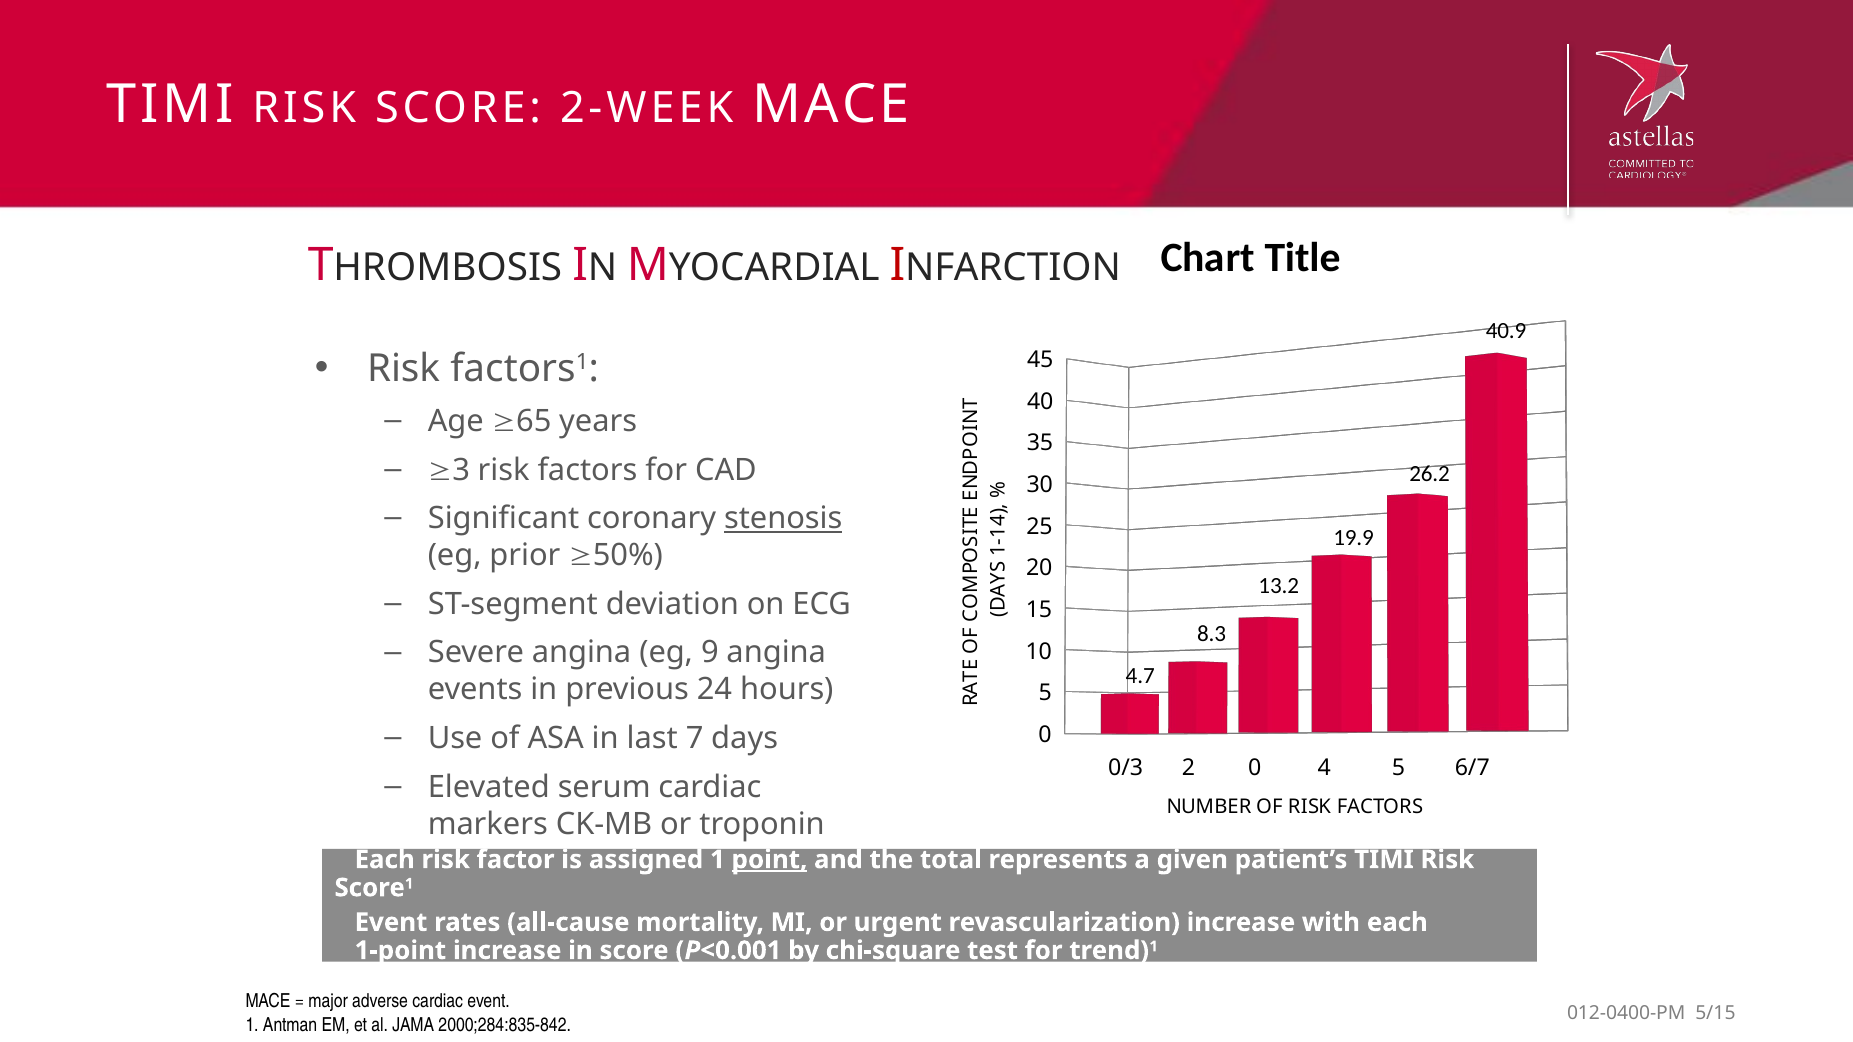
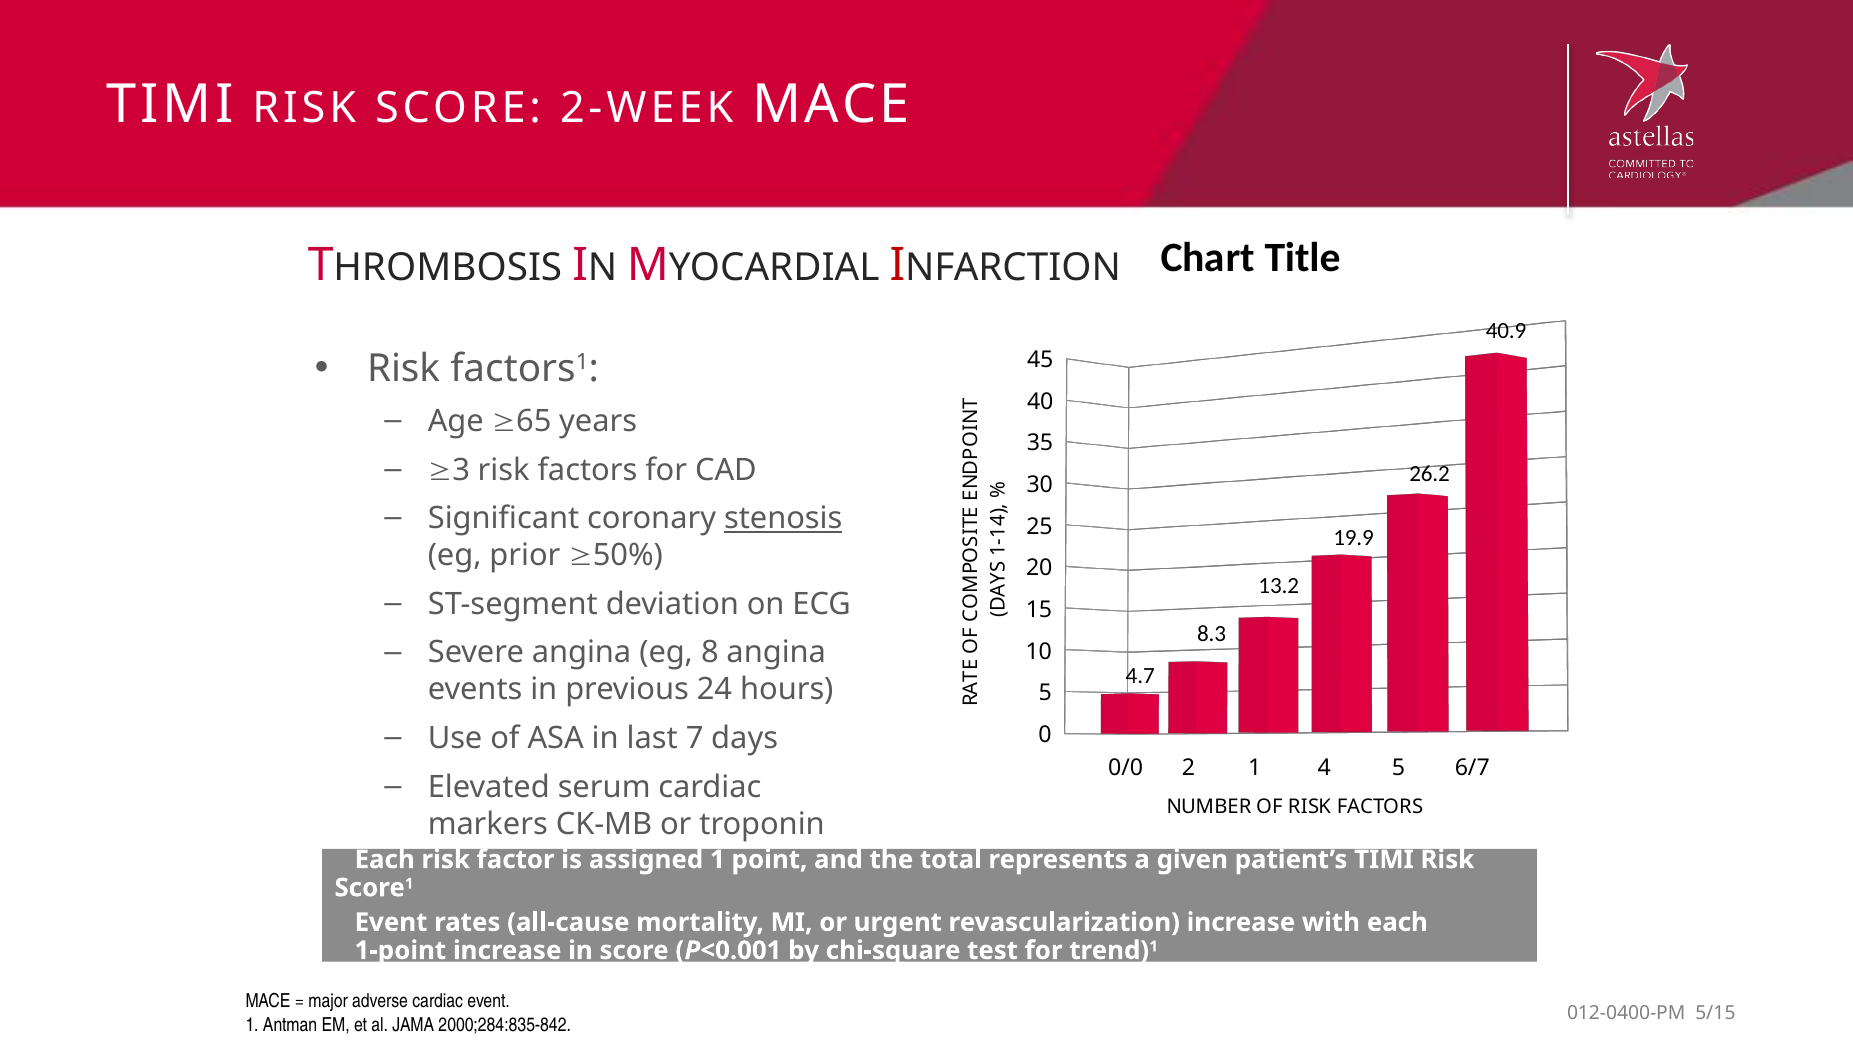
9: 9 -> 8 (710, 653)
0/3: 0/3 -> 0/0 (1126, 768)
2 0: 0 -> 1 (1255, 768)
point underline: present -> none (769, 860)
